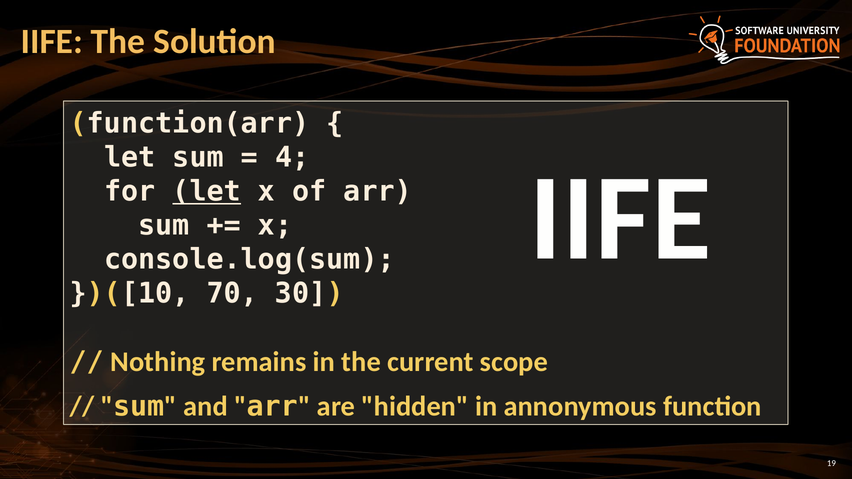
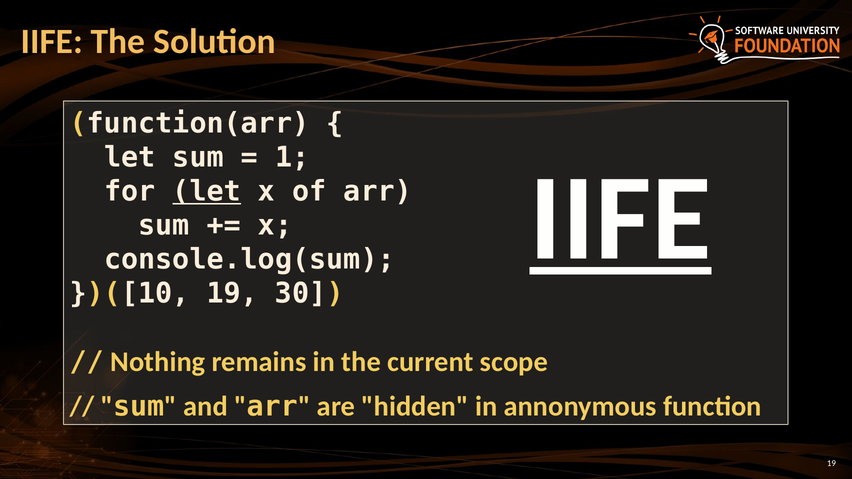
4: 4 -> 1 (292, 157)
IIFE underline: none -> present (620, 218)
})([10 70: 70 -> 19 (232, 294)
